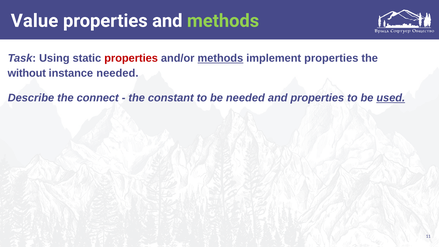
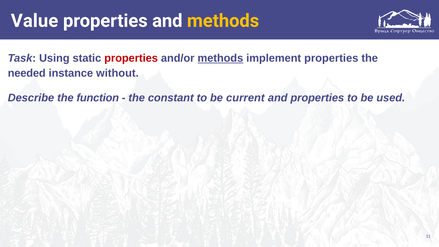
methods colour: light green -> yellow (223, 21)
without: without -> needed (27, 73)
instance needed: needed -> without (117, 73)
connect: connect -> function (98, 98)
be needed: needed -> current (245, 98)
used underline: present -> none (391, 98)
